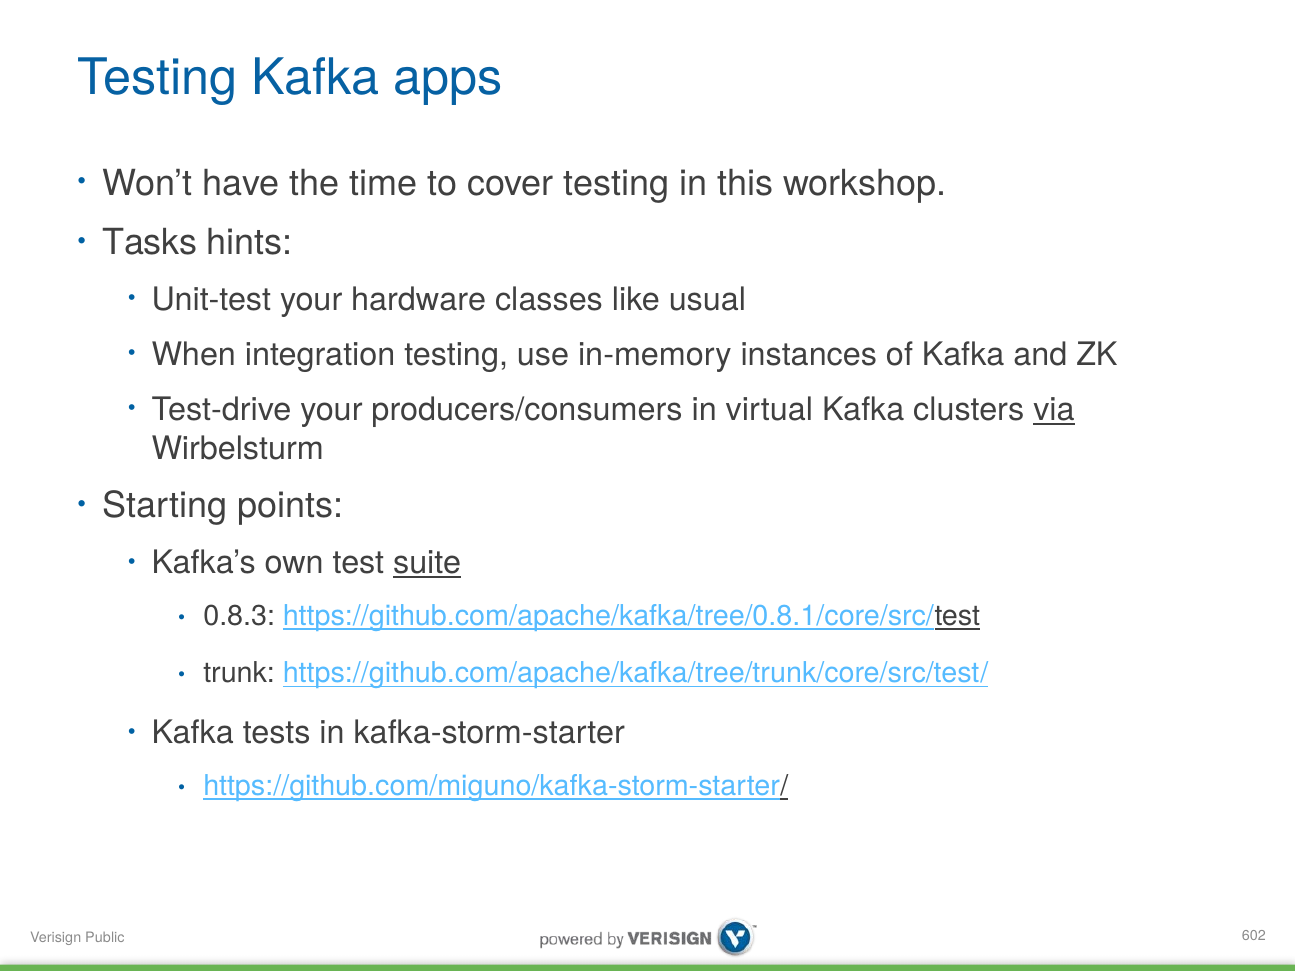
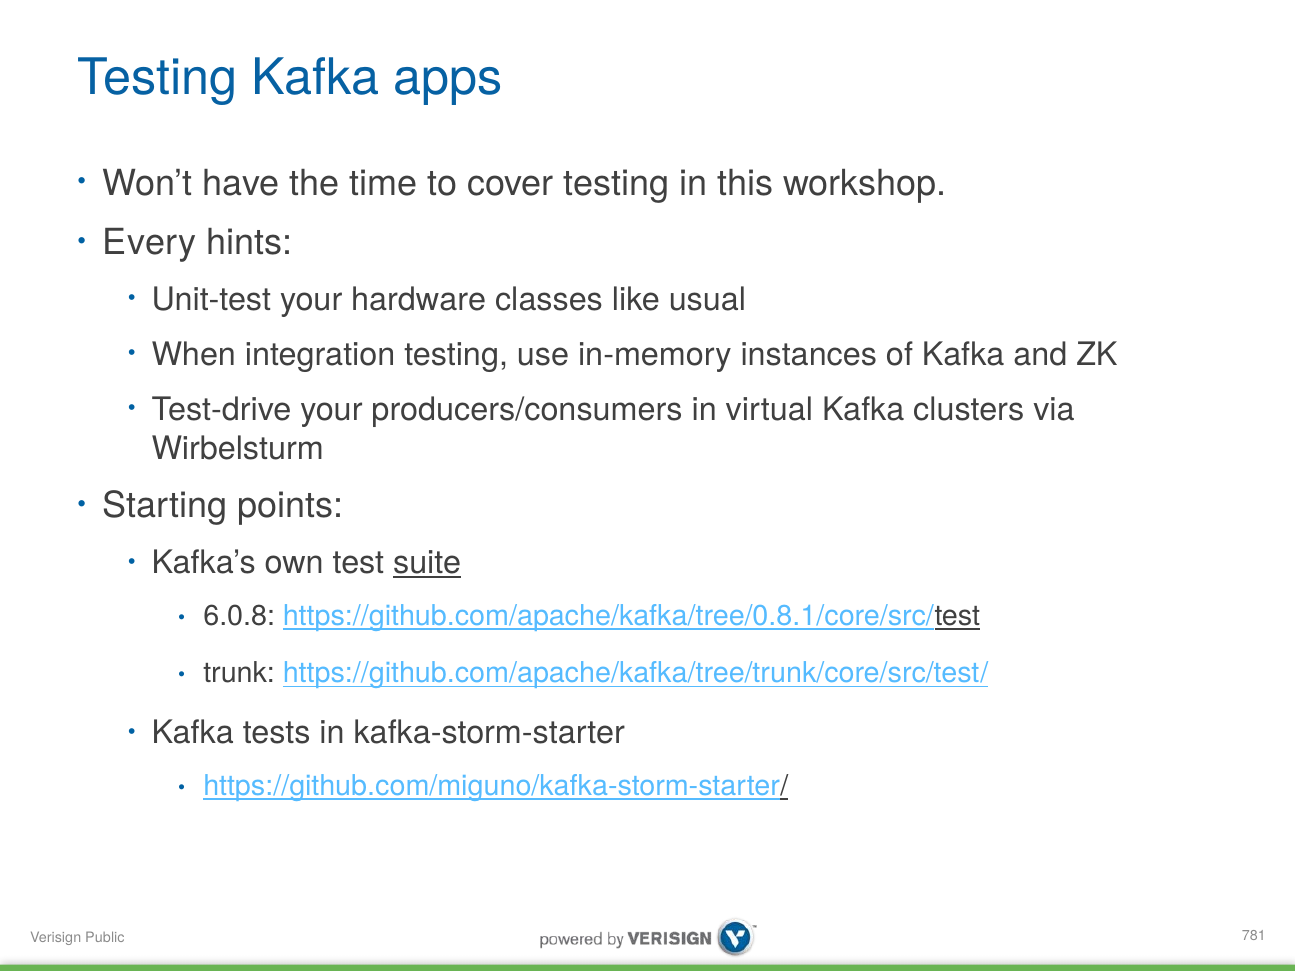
Tasks: Tasks -> Every (149, 243)
via underline: present -> none (1054, 410)
0.8.3: 0.8.3 -> 6.0.8 (239, 616)
602: 602 -> 781 (1254, 936)
